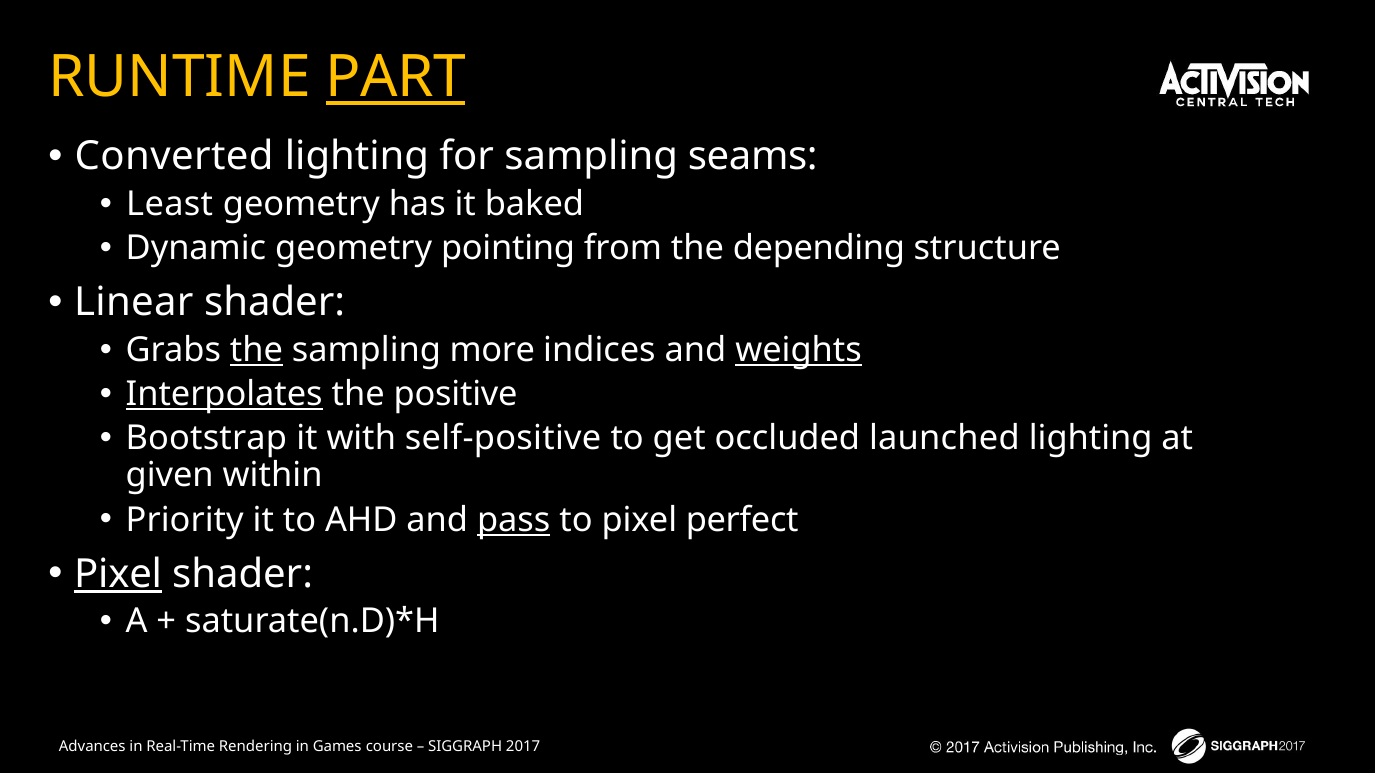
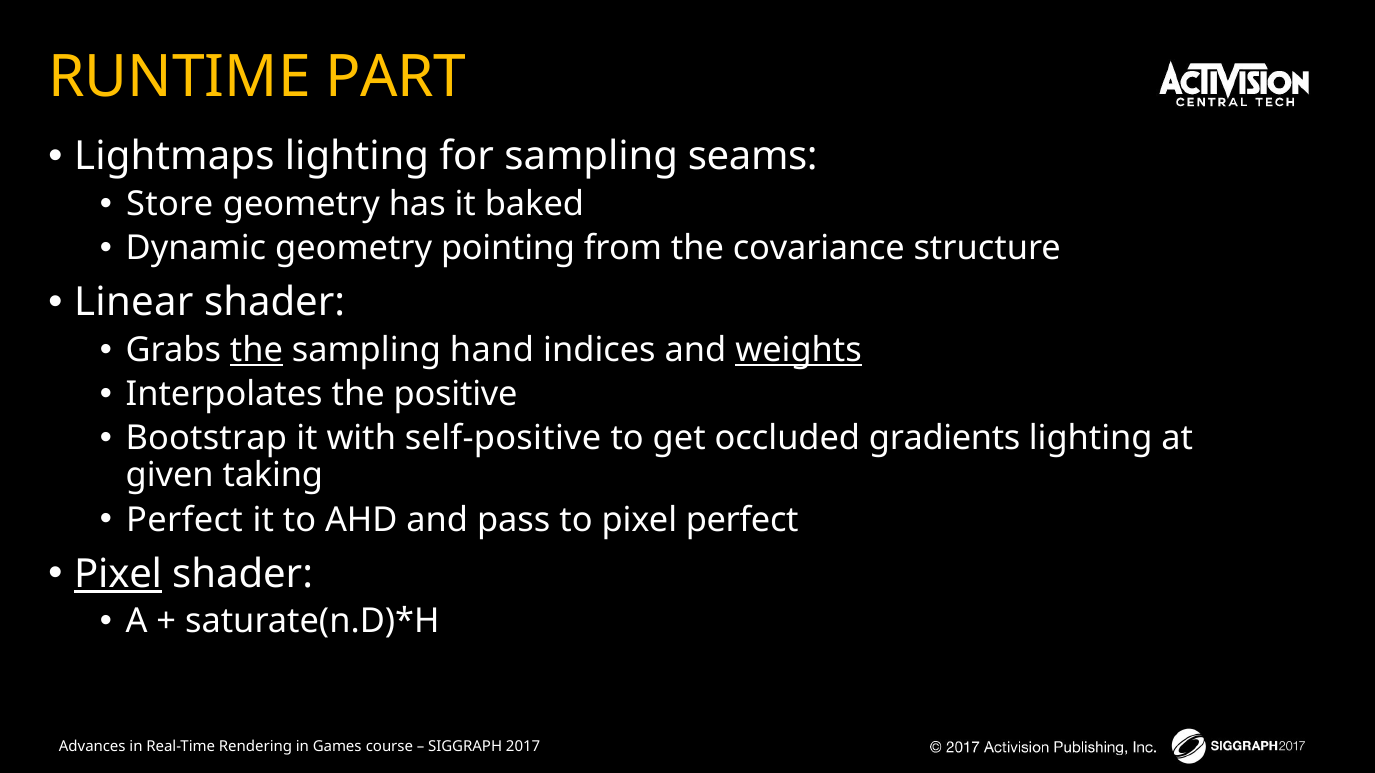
PART underline: present -> none (396, 78)
Converted: Converted -> Lightmaps (174, 157)
Least: Least -> Store (170, 204)
depending: depending -> covariance (819, 248)
more: more -> hand (492, 350)
Interpolates underline: present -> none (224, 394)
launched: launched -> gradients (945, 439)
within: within -> taking (273, 476)
Priority: Priority -> Perfect (185, 520)
pass underline: present -> none (514, 520)
